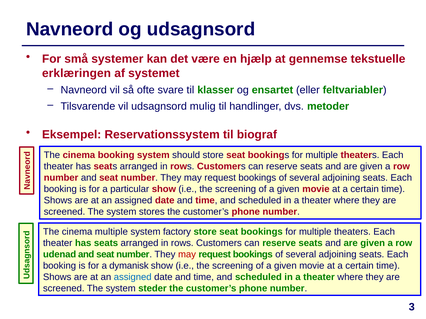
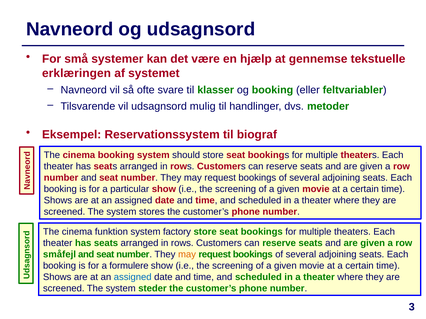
og ensartet: ensartet -> booking (272, 90)
cinema multiple: multiple -> funktion (111, 232)
udenad: udenad -> småfejl (60, 255)
may colour: red -> orange (187, 255)
dymanisk: dymanisk -> formulere (129, 266)
